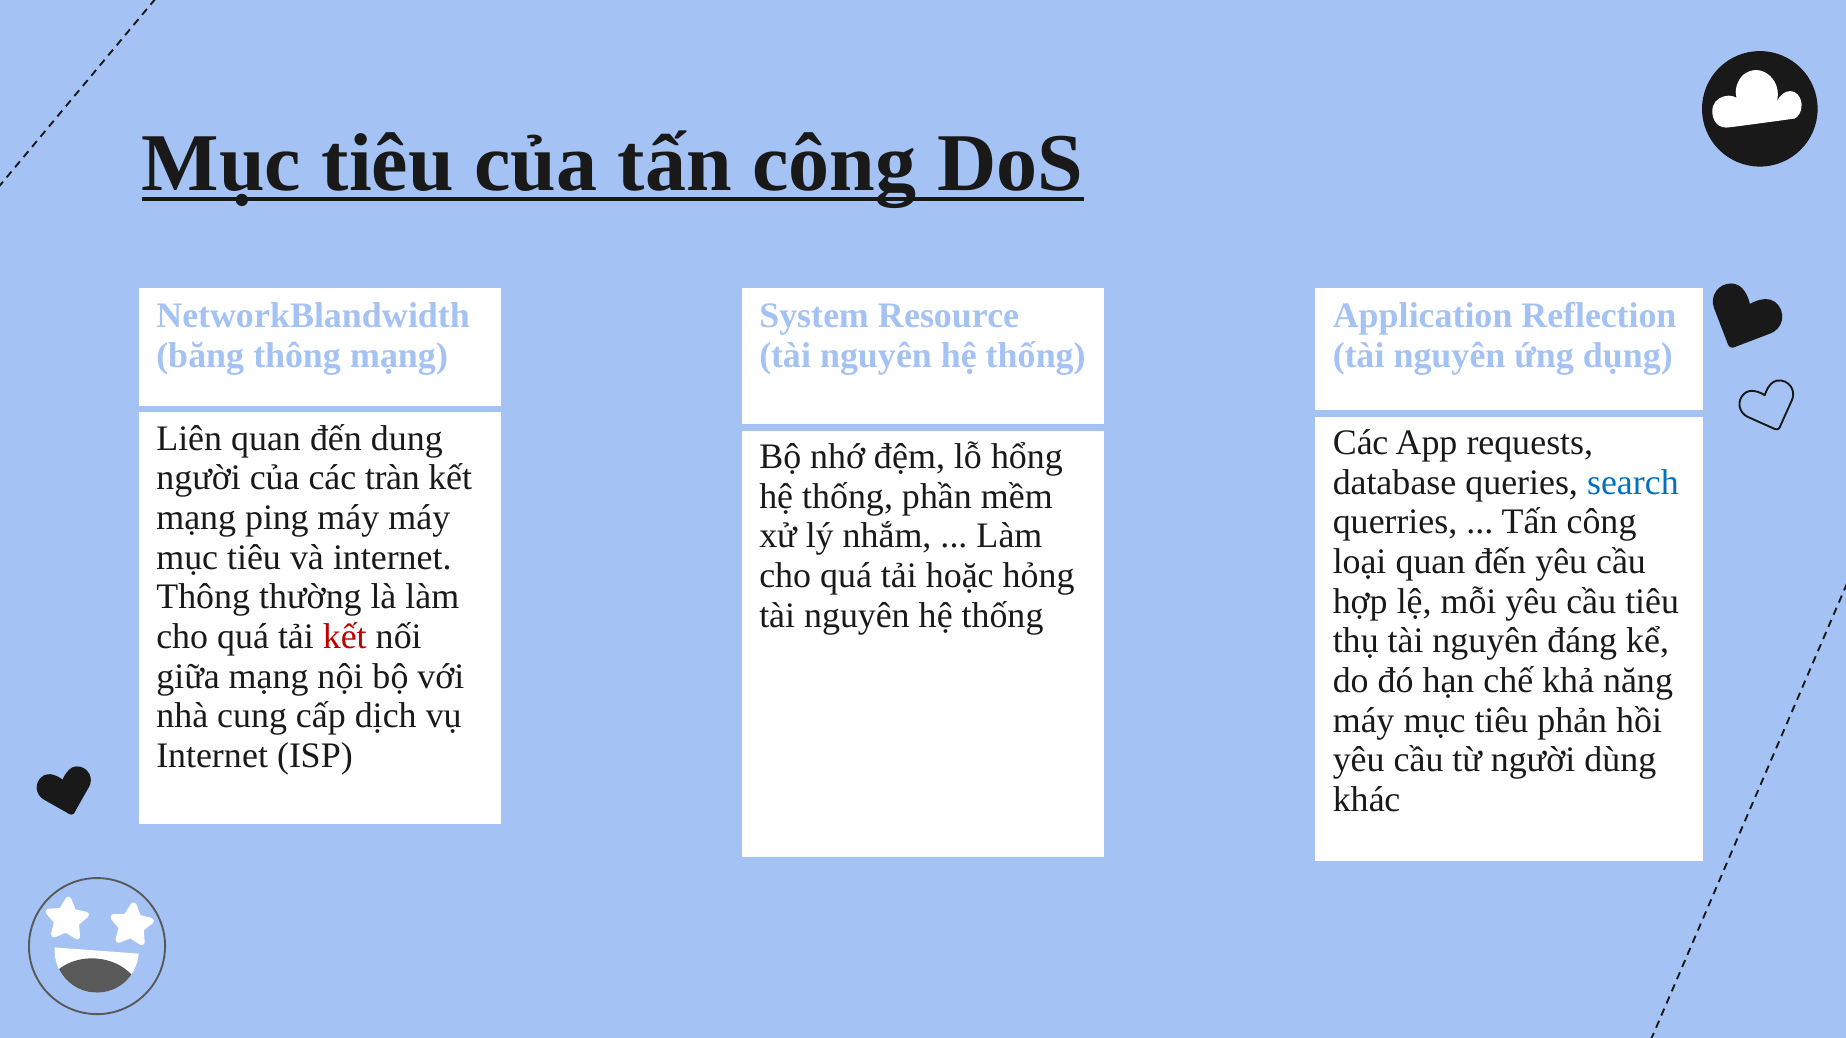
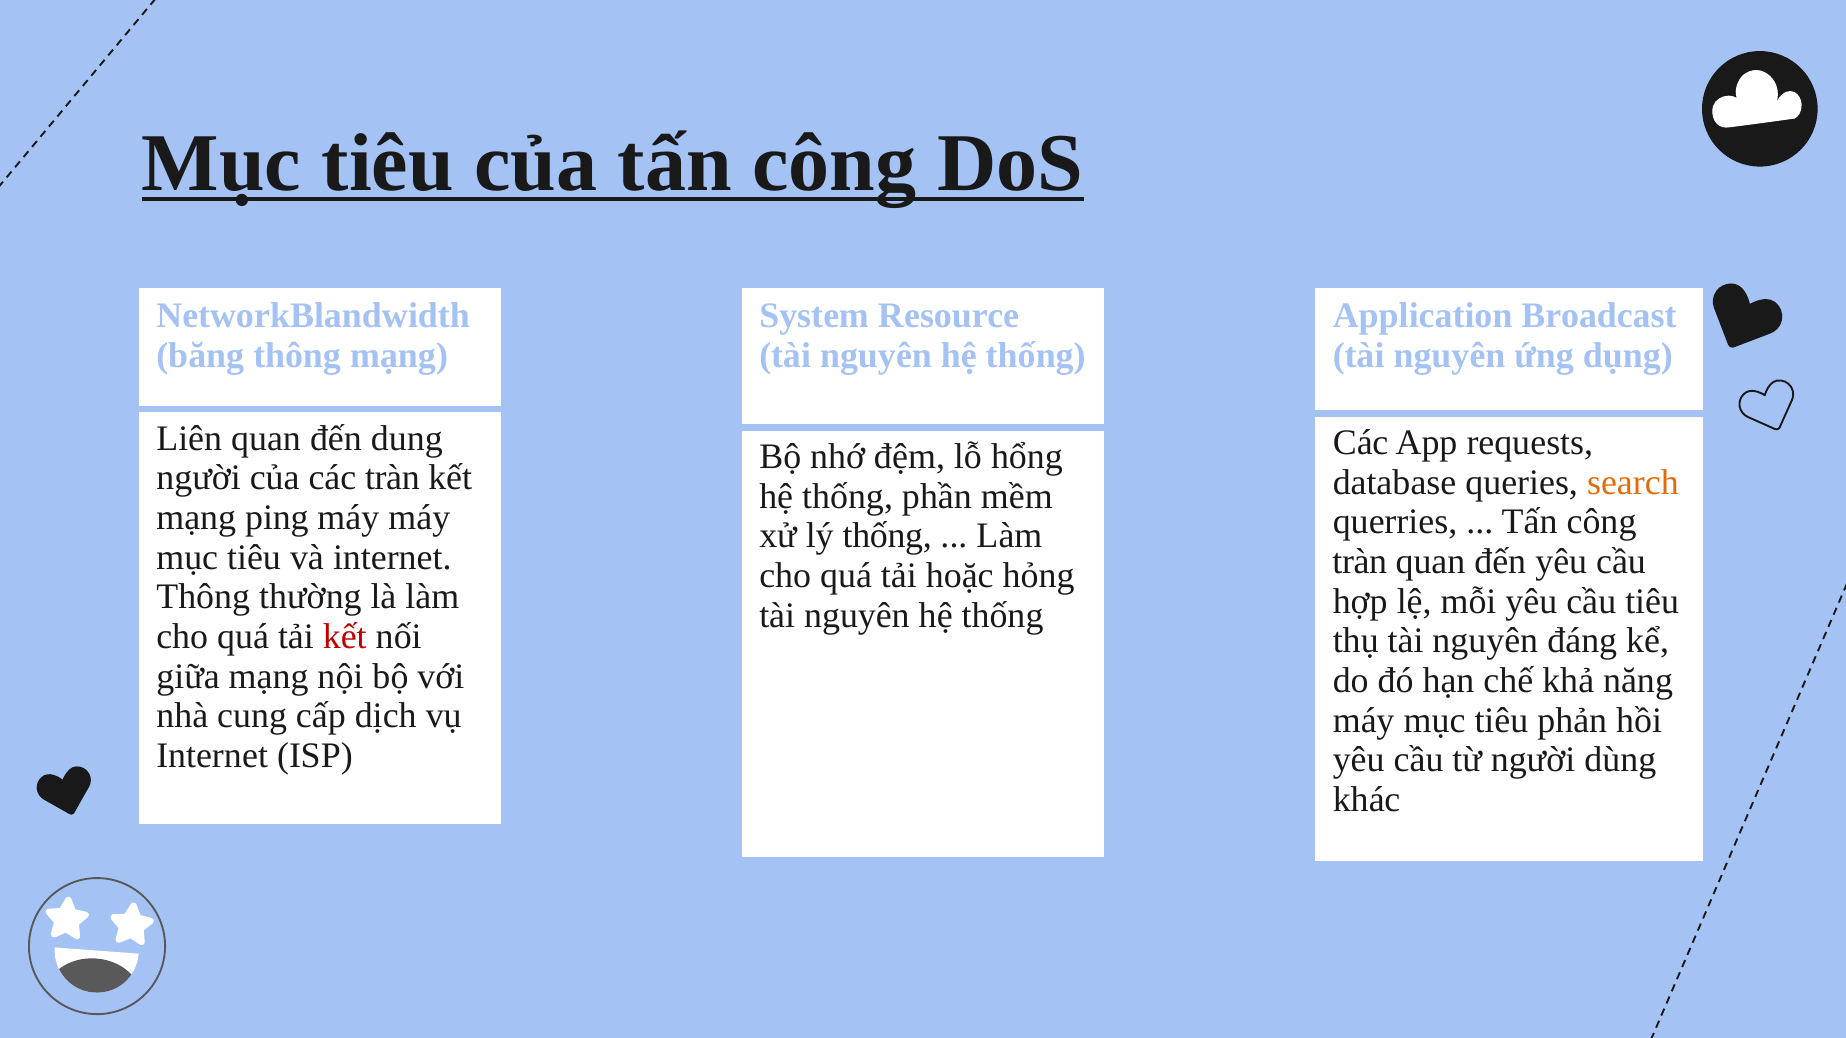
Reflection: Reflection -> Broadcast (1599, 316)
search colour: blue -> orange (1633, 483)
lý nhắm: nhắm -> thống (887, 536)
loại: loại -> tràn (1360, 562)
